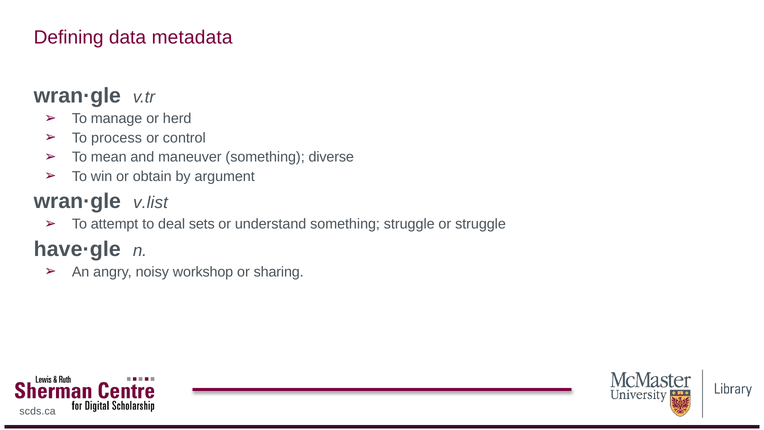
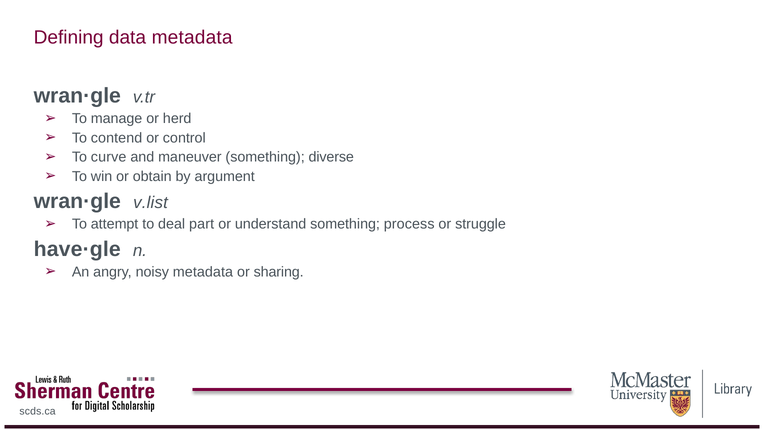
process: process -> contend (117, 138)
mean: mean -> curve (109, 157)
sets: sets -> part (202, 224)
something struggle: struggle -> process (409, 224)
noisy workshop: workshop -> metadata (203, 272)
